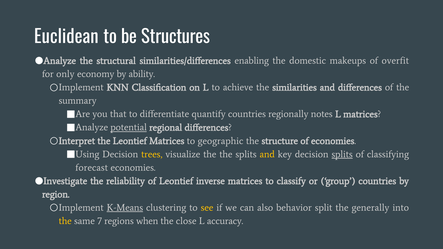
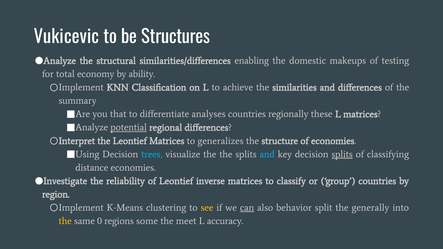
Euclidean: Euclidean -> Vukicevic (66, 37)
overfit: overfit -> testing (395, 61)
only: only -> total (65, 74)
quantify: quantify -> analyses (209, 114)
notes: notes -> these (322, 114)
geographic: geographic -> generalizes (221, 141)
trees colour: yellow -> light blue (152, 154)
and colour: yellow -> light blue (267, 154)
forecast: forecast -> distance (92, 168)
K-Means underline: present -> none (125, 208)
can underline: none -> present (247, 208)
7: 7 -> 0 (100, 221)
when: when -> some (147, 221)
close: close -> meet (186, 221)
